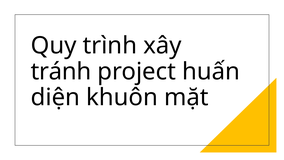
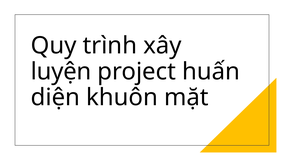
tránh: tránh -> luyện (61, 71)
